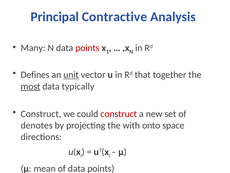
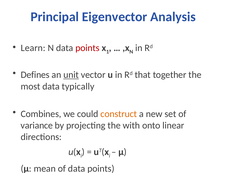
Contractive: Contractive -> Eigenvector (115, 17)
Many: Many -> Learn (33, 48)
most underline: present -> none (31, 86)
Construct: Construct -> Combines (41, 114)
construct colour: red -> orange (119, 114)
denotes: denotes -> variance (37, 125)
space: space -> linear (173, 125)
